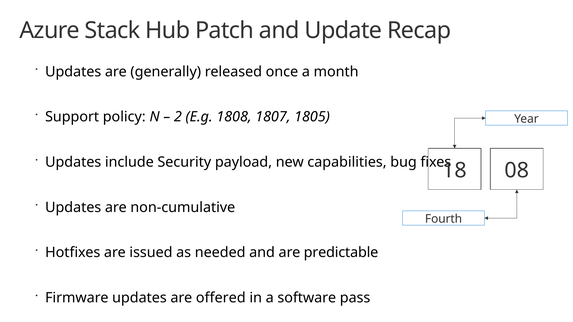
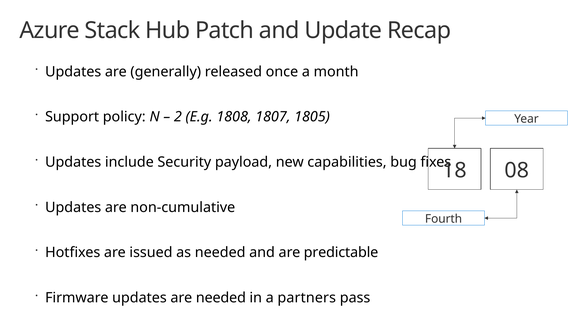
are offered: offered -> needed (221, 298)
software: software -> partners (307, 298)
